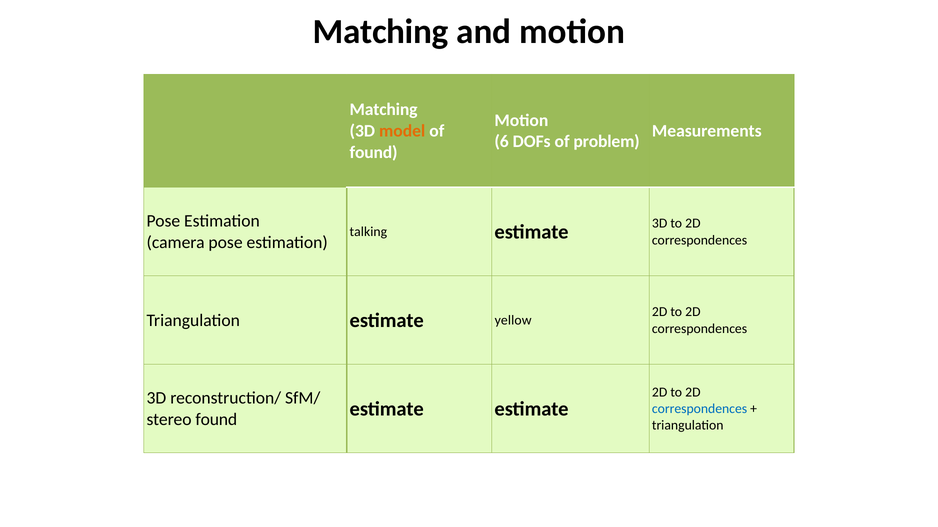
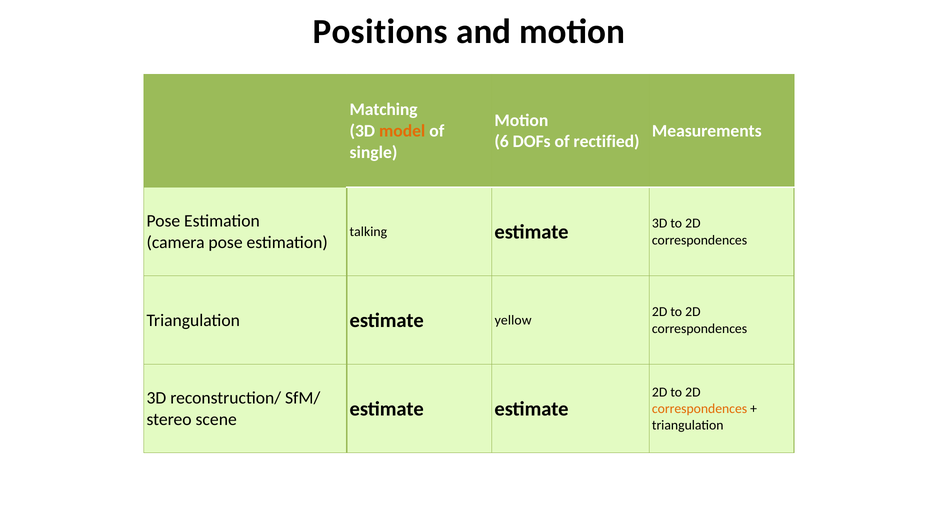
Matching: Matching -> Positions (380, 32)
problem: problem -> rectified (607, 142)
found: found -> single (373, 153)
correspondences colour: blue -> orange (700, 409)
stereo found: found -> scene (216, 420)
